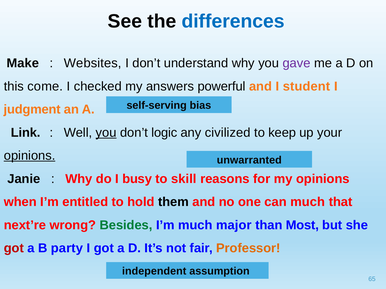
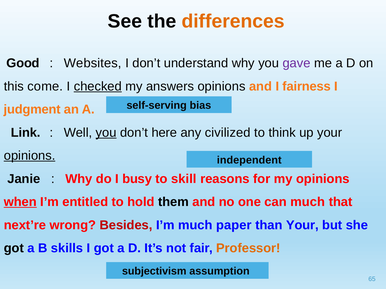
differences colour: blue -> orange (233, 21)
Make: Make -> Good (23, 63)
checked underline: none -> present (98, 86)
answers powerful: powerful -> opinions (221, 86)
student: student -> fairness (307, 86)
logic: logic -> here (164, 133)
keep: keep -> think (282, 133)
unwarranted: unwarranted -> independent (249, 160)
when underline: none -> present (20, 202)
Besides colour: green -> red (126, 225)
major: major -> paper (234, 225)
than Most: Most -> Your (302, 225)
got colour: red -> black (14, 249)
party: party -> skills (67, 249)
independent: independent -> subjectivism (154, 272)
